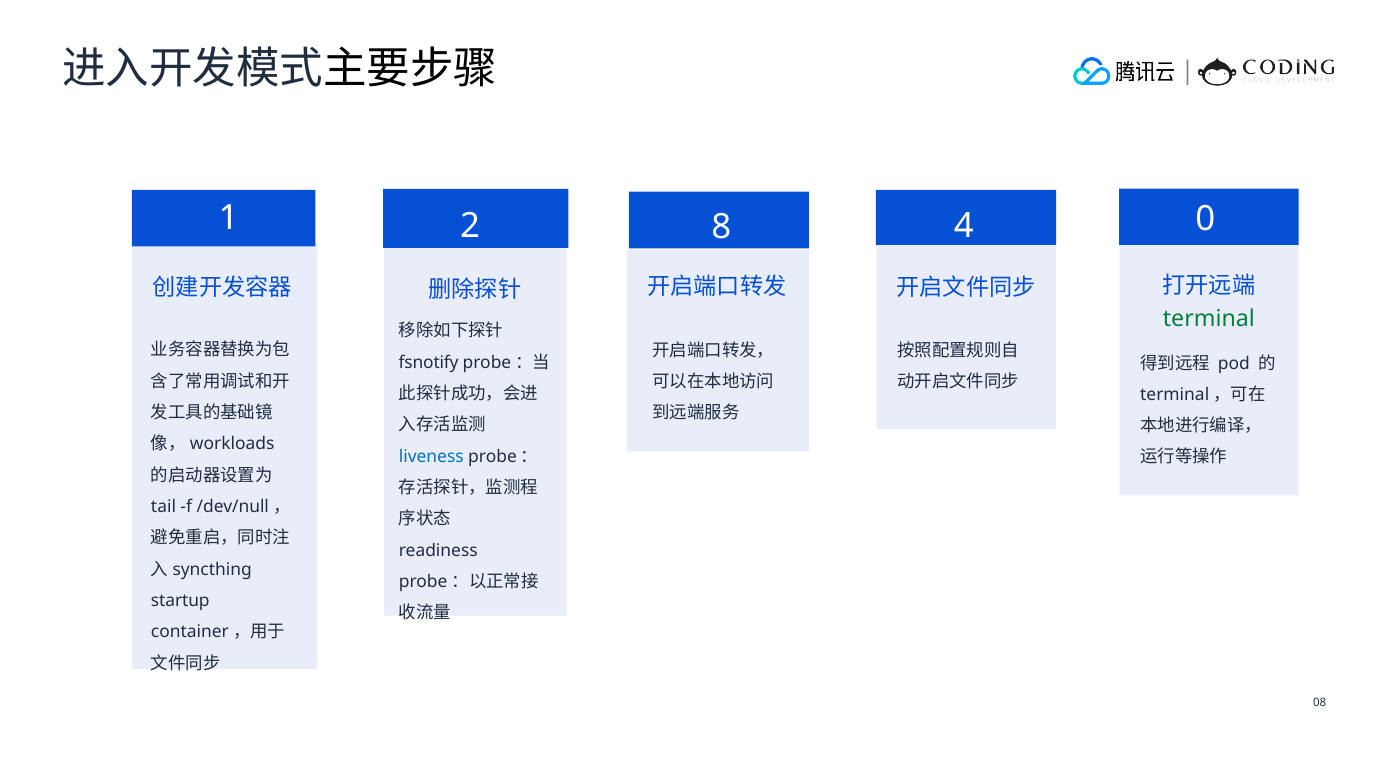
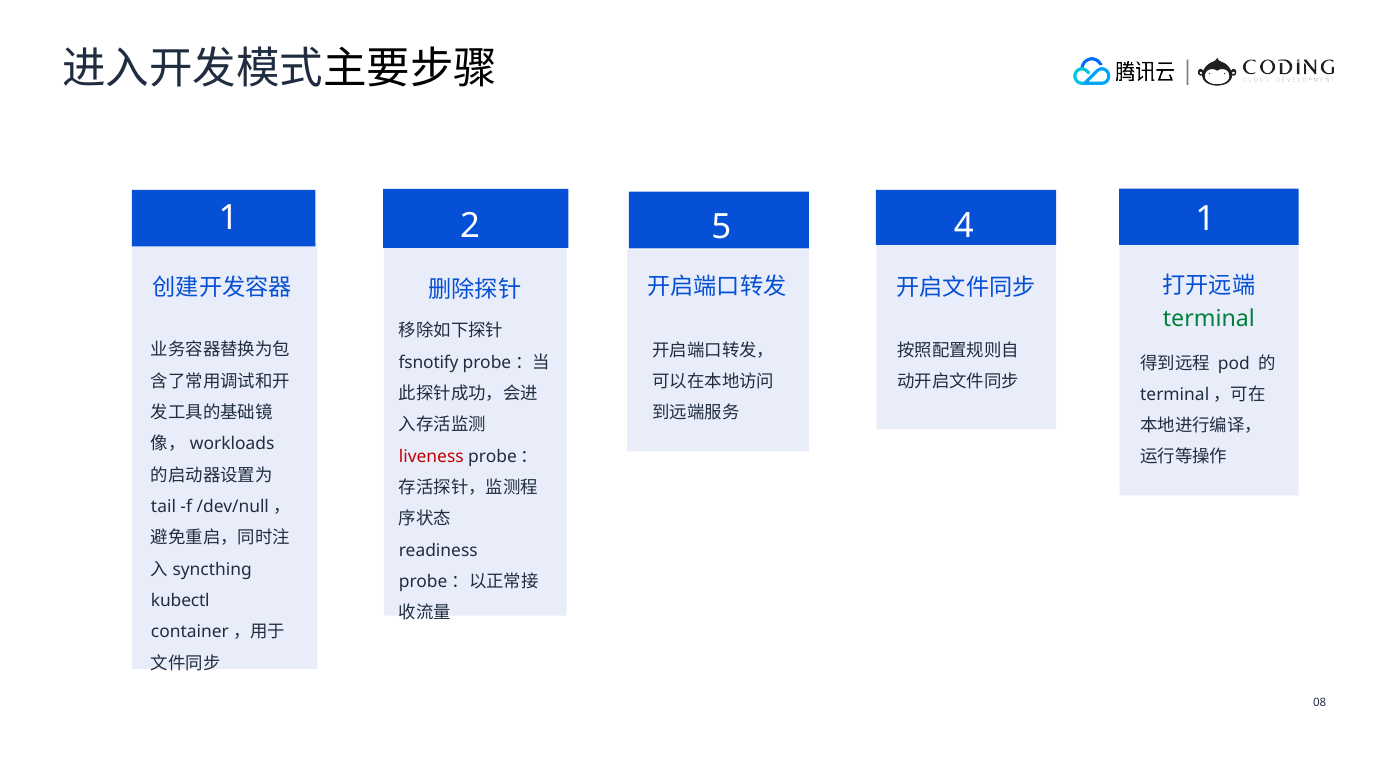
8: 8 -> 5 (721, 227)
4 0: 0 -> 1 (1205, 219)
liveness colour: blue -> red (431, 456)
startup: startup -> kubectl (180, 601)
